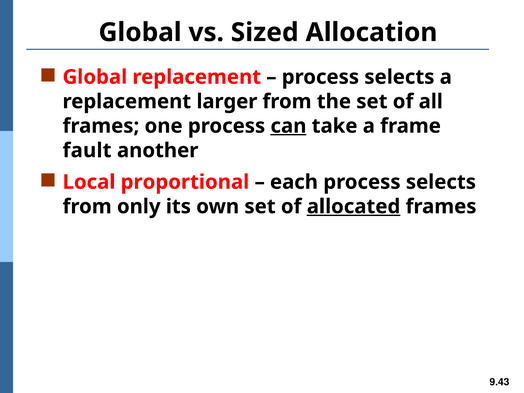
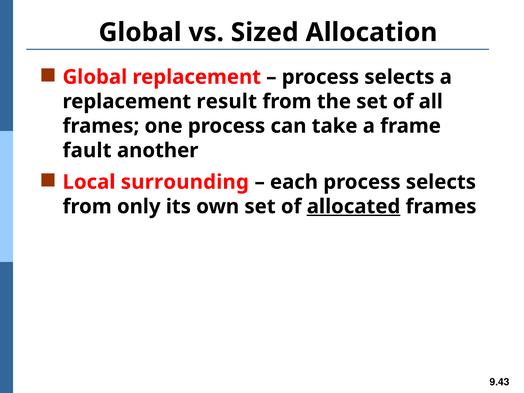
larger: larger -> result (227, 102)
can underline: present -> none (288, 126)
proportional: proportional -> surrounding (185, 182)
